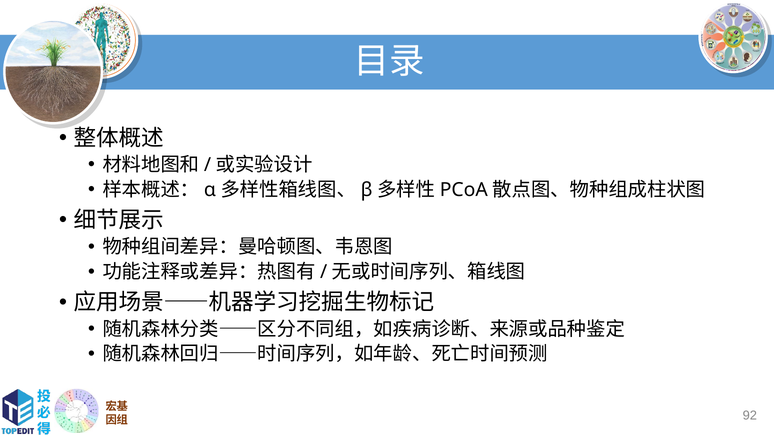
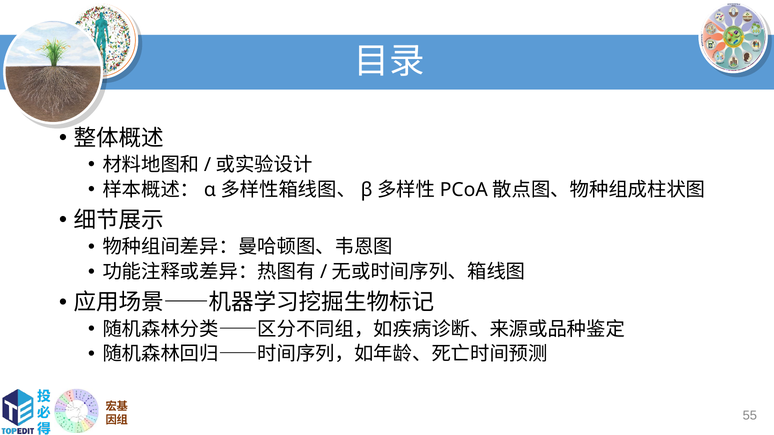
92: 92 -> 55 (750, 416)
